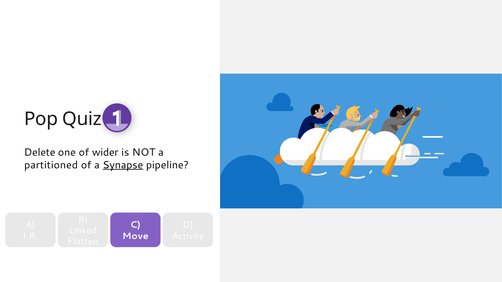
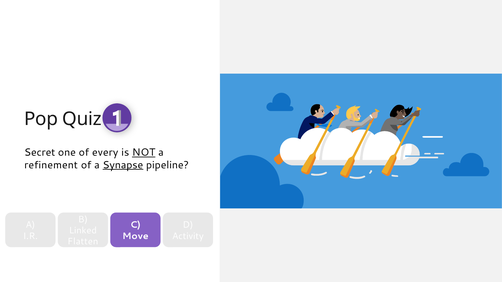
Delete: Delete -> Secret (40, 153)
wider: wider -> every (105, 153)
NOT underline: none -> present (144, 153)
partitioned: partitioned -> refinement (51, 165)
